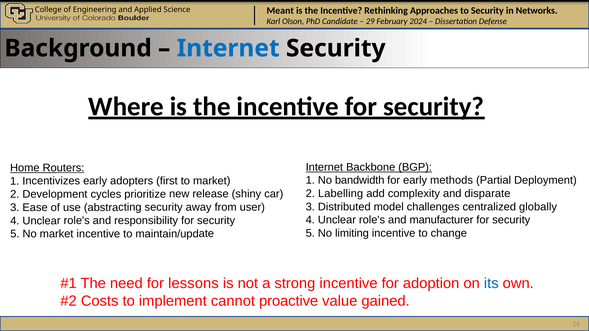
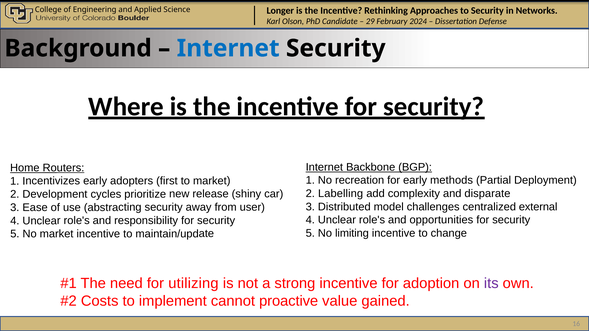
Meant: Meant -> Longer (280, 11)
bandwidth: bandwidth -> recreation (360, 180)
globally: globally -> external (538, 207)
manufacturer: manufacturer -> opportunities (441, 220)
lessons: lessons -> utilizing (193, 284)
its colour: blue -> purple (491, 284)
